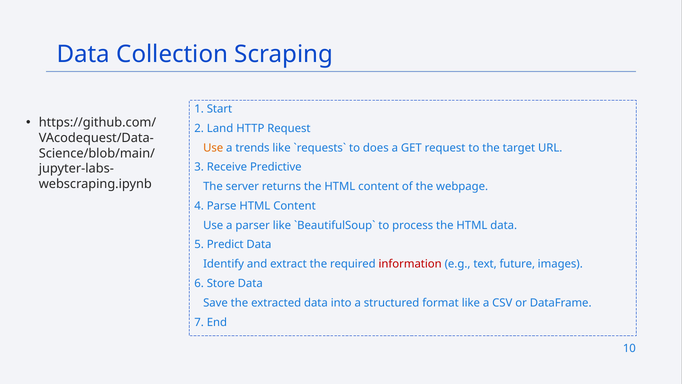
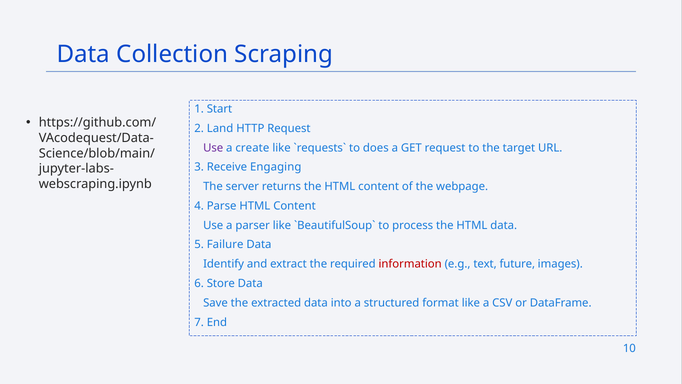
Use colour: orange -> purple (213, 148)
trends: trends -> create (252, 148)
Predictive: Predictive -> Engaging (276, 167)
Predict: Predict -> Failure (225, 244)
